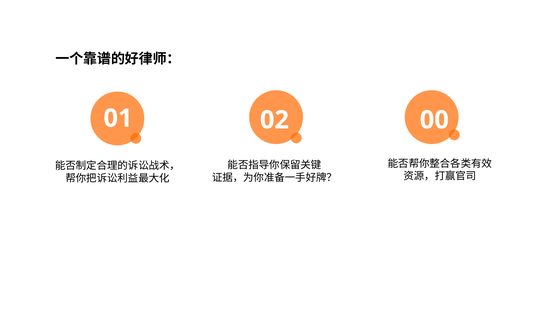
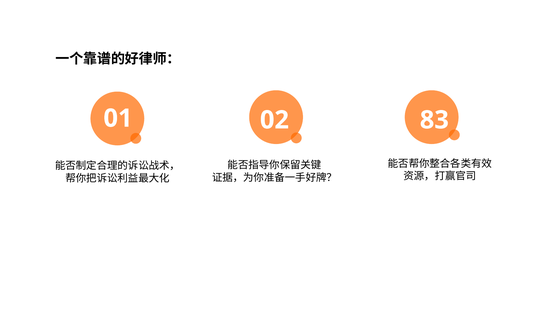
00: 00 -> 83 (434, 120)
